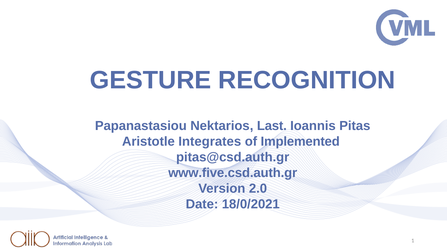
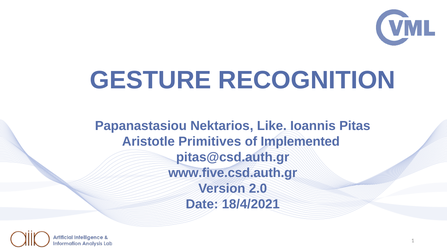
Last: Last -> Like (272, 126)
Integrates: Integrates -> Primitives (210, 141)
18/0/2021: 18/0/2021 -> 18/4/2021 (251, 204)
